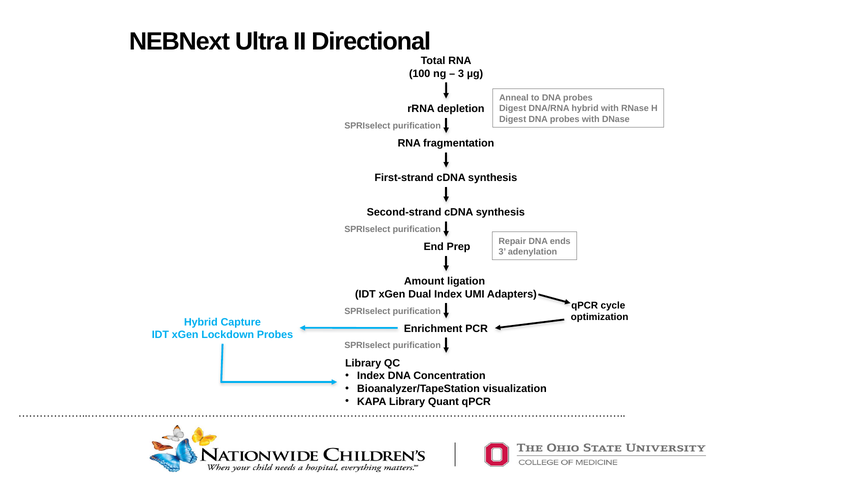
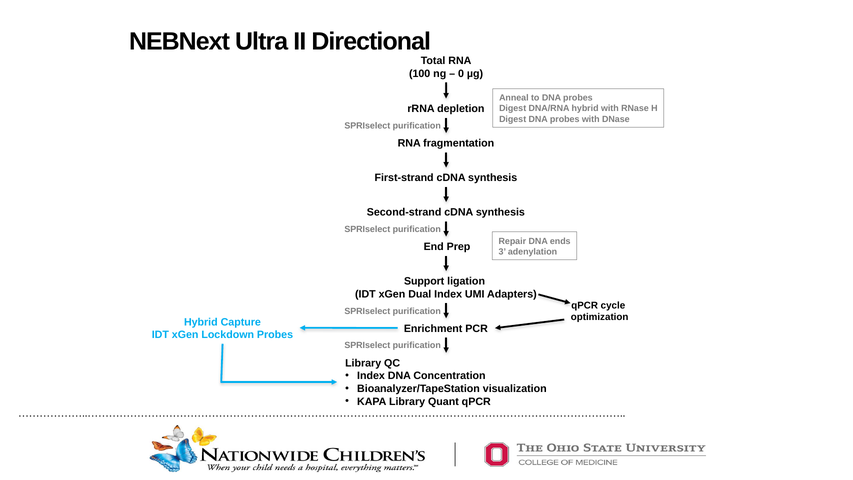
3: 3 -> 0 (461, 73)
Amount: Amount -> Support (424, 281)
